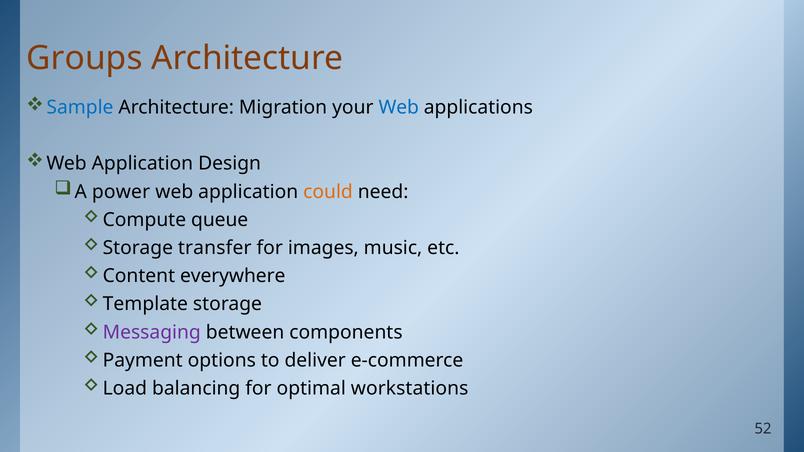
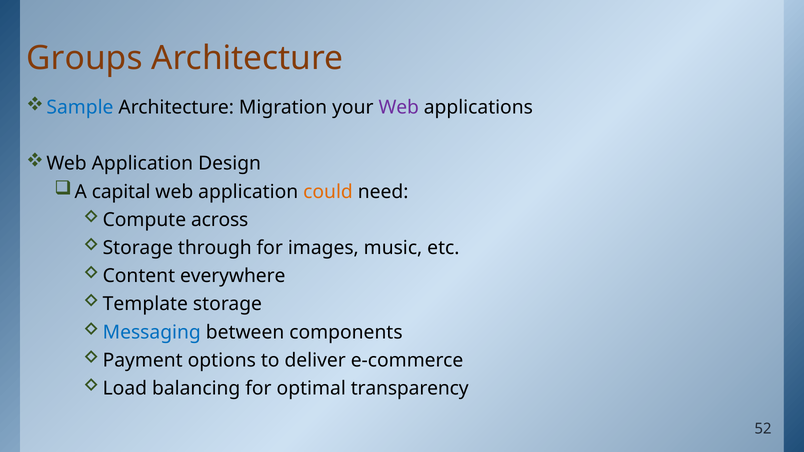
Web colour: blue -> purple (399, 107)
power: power -> capital (121, 192)
queue: queue -> across (220, 220)
transfer: transfer -> through (215, 248)
Messaging colour: purple -> blue (152, 332)
workstations: workstations -> transparency (410, 389)
